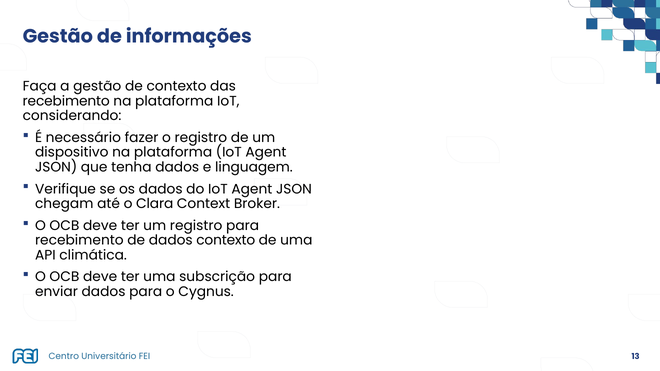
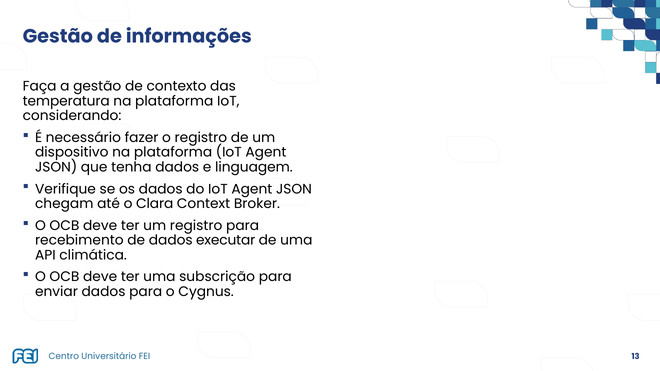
recebimento: recebimento -> temperatura (66, 101)
dados contexto: contexto -> executar (226, 241)
